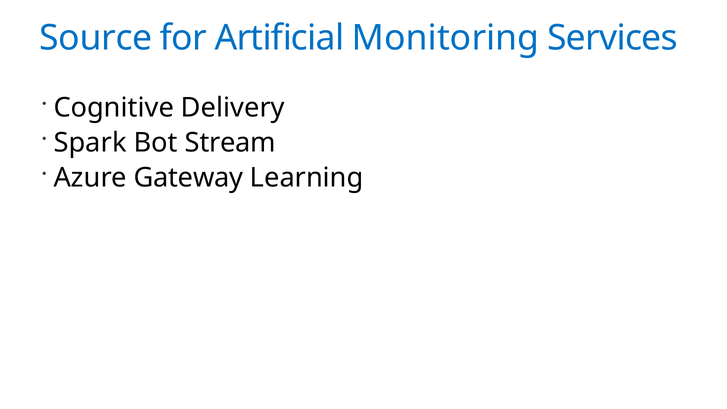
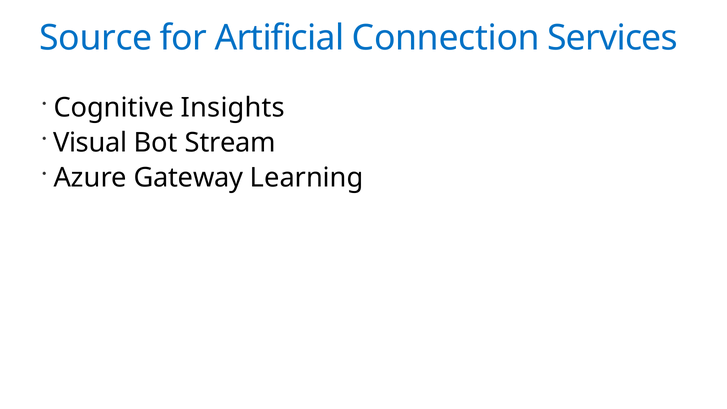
Monitoring: Monitoring -> Connection (446, 38)
Delivery: Delivery -> Insights (233, 108)
Spark: Spark -> Visual (90, 143)
